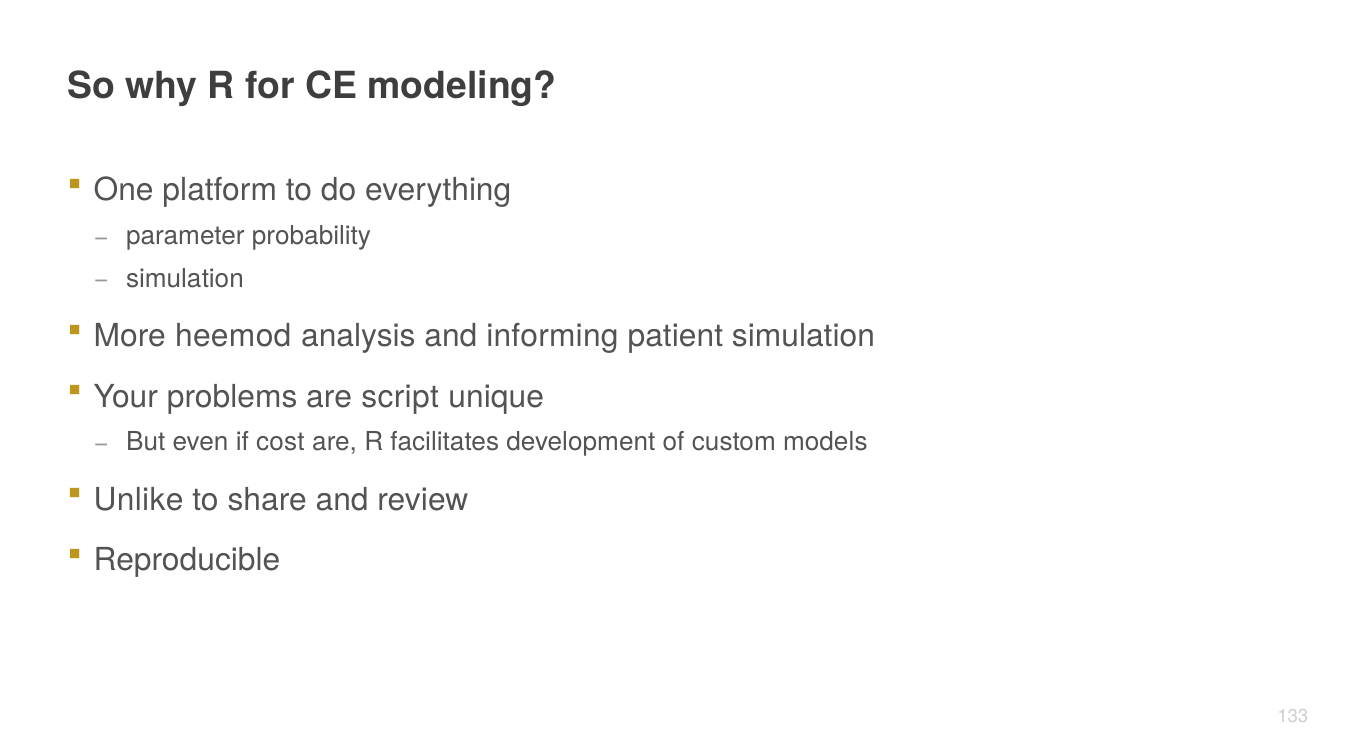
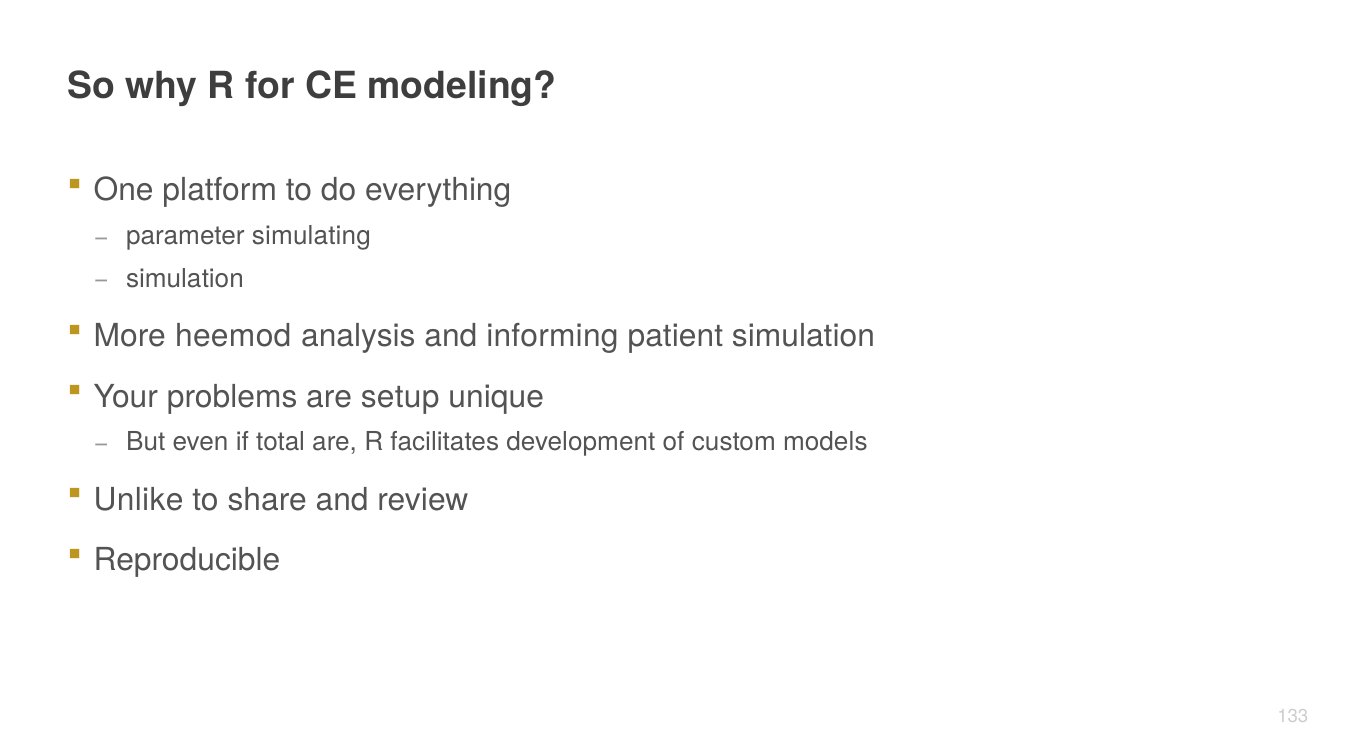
probability: probability -> simulating (311, 236)
script: script -> setup (400, 397)
cost: cost -> total (281, 442)
